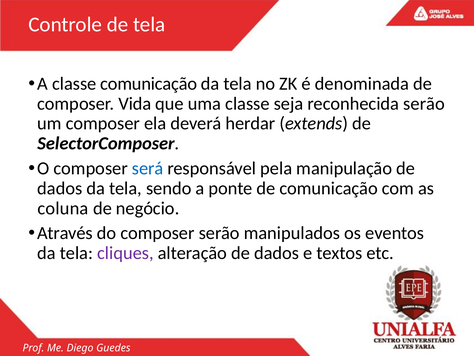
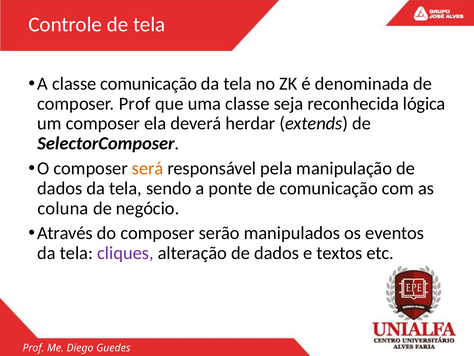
composer Vida: Vida -> Prof (135, 103)
reconhecida serão: serão -> lógica (424, 103)
será colour: blue -> orange (148, 168)
